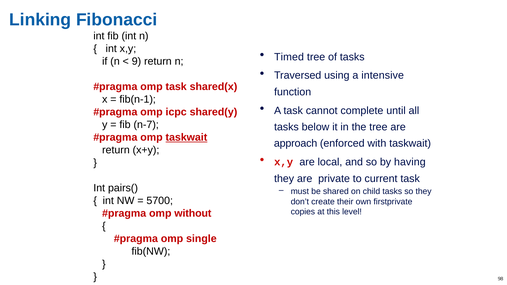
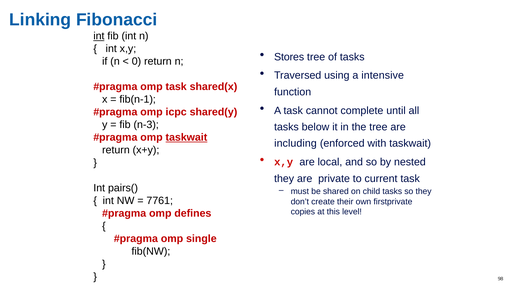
int underline: none -> present (99, 36)
Timed: Timed -> Stores (289, 57)
9: 9 -> 0 (136, 61)
n-7: n-7 -> n-3 (146, 125)
approach: approach -> including (295, 144)
having: having -> nested (410, 162)
5700: 5700 -> 7761 (160, 201)
without: without -> defines (193, 214)
